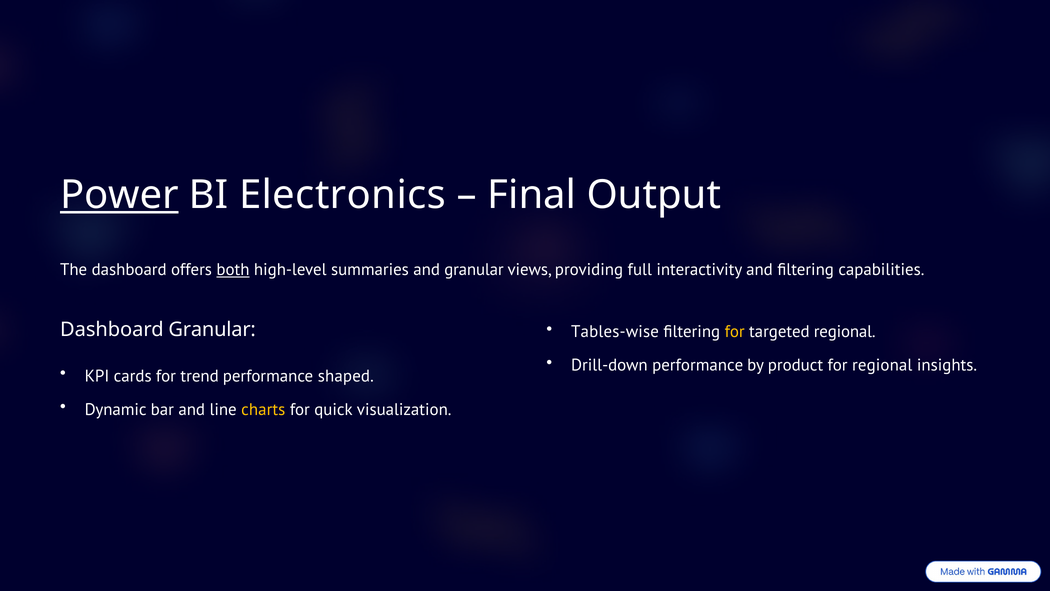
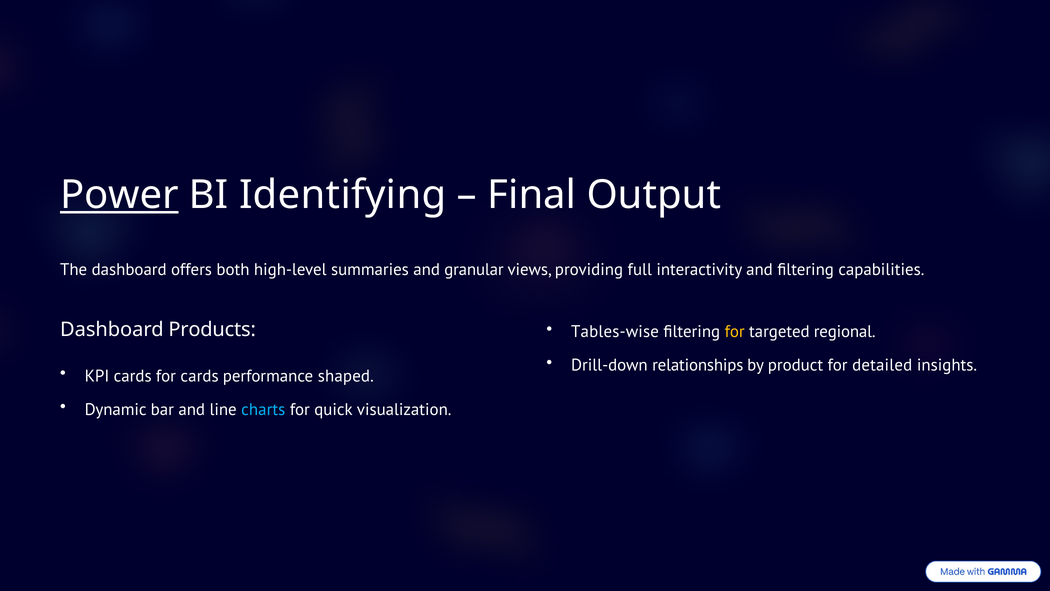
Electronics: Electronics -> Identifying (343, 195)
both underline: present -> none (233, 269)
Dashboard Granular: Granular -> Products (212, 329)
Drill-down performance: performance -> relationships (698, 365)
for regional: regional -> detailed (882, 365)
for trend: trend -> cards (200, 376)
charts colour: yellow -> light blue (263, 409)
